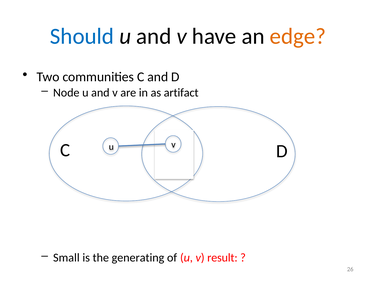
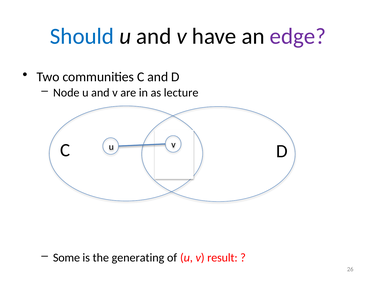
edge colour: orange -> purple (298, 36)
artifact: artifact -> lecture (181, 93)
Small: Small -> Some (66, 258)
